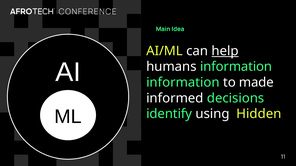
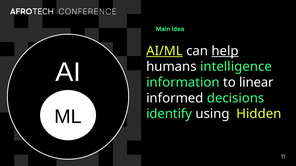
AI/ML underline: none -> present (165, 51)
humans information: information -> intelligence (236, 67)
made: made -> linear (256, 83)
